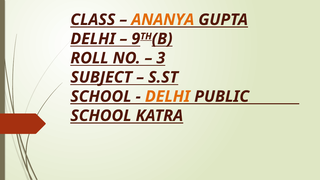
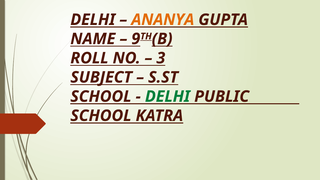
CLASS: CLASS -> DELHI (93, 20)
DELHI: DELHI -> NAME (93, 39)
DELHI colour: orange -> green (168, 96)
